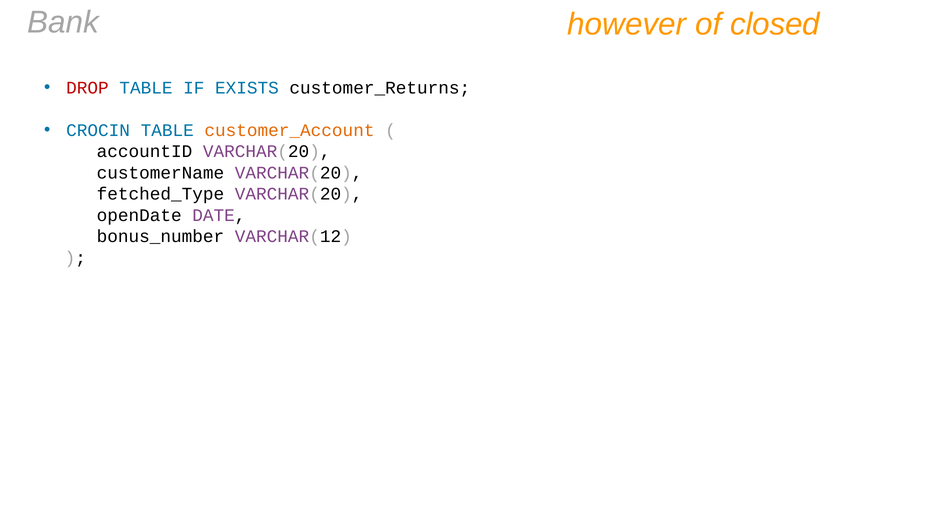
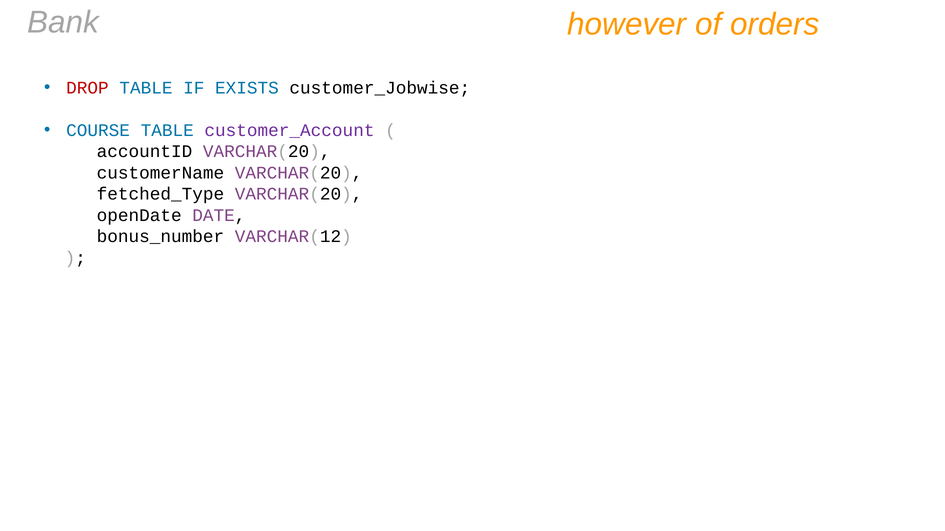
closed: closed -> orders (775, 25)
customer_Returns: customer_Returns -> customer_Jobwise (380, 88)
CROCIN: CROCIN -> COURSE (98, 130)
customer_Account colour: orange -> purple (289, 130)
